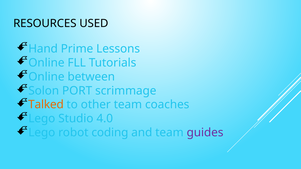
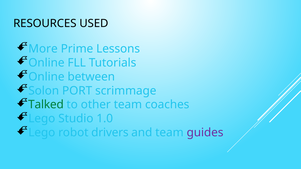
Hand: Hand -> More (43, 49)
Talked colour: orange -> green (46, 105)
4.0: 4.0 -> 1.0 (105, 119)
coding: coding -> drivers (110, 133)
